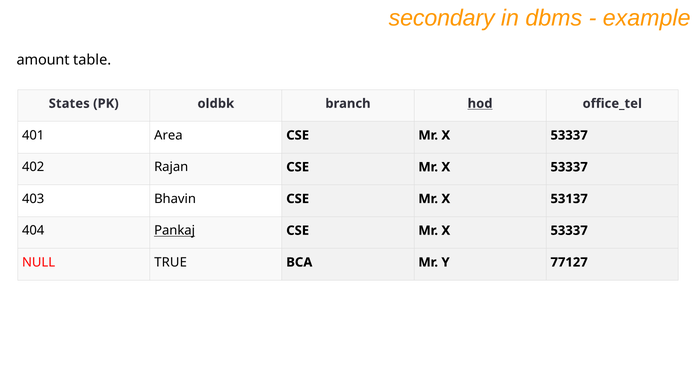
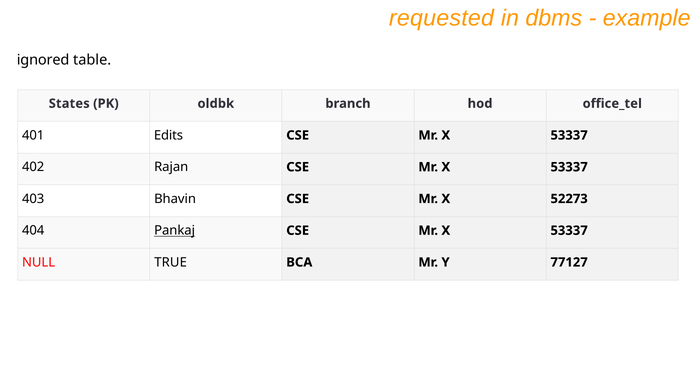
secondary: secondary -> requested (442, 18)
amount: amount -> ignored (43, 60)
hod underline: present -> none (480, 104)
Area: Area -> Edits (168, 135)
53137: 53137 -> 52273 (569, 199)
